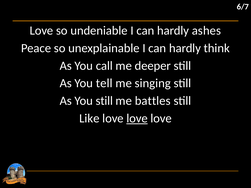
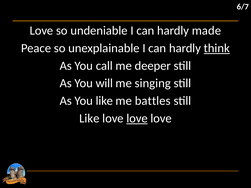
ashes: ashes -> made (206, 31)
think underline: none -> present (217, 48)
tell: tell -> will (104, 83)
You still: still -> like (104, 101)
